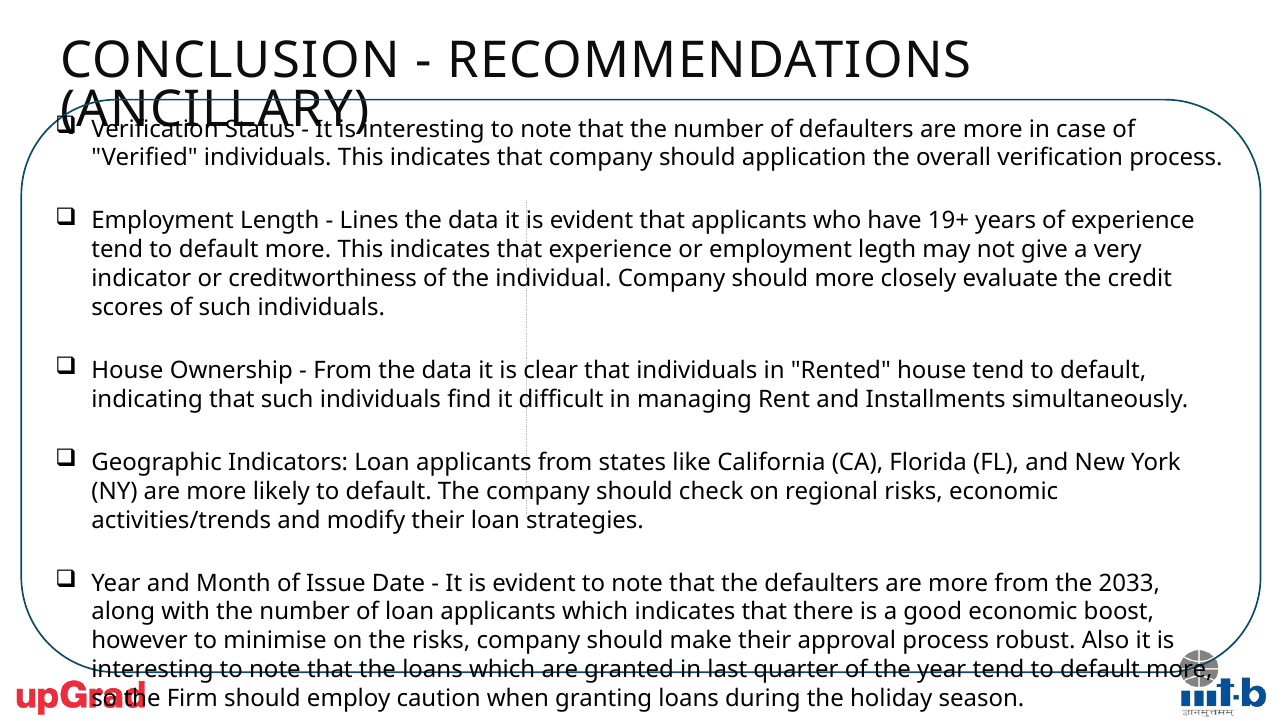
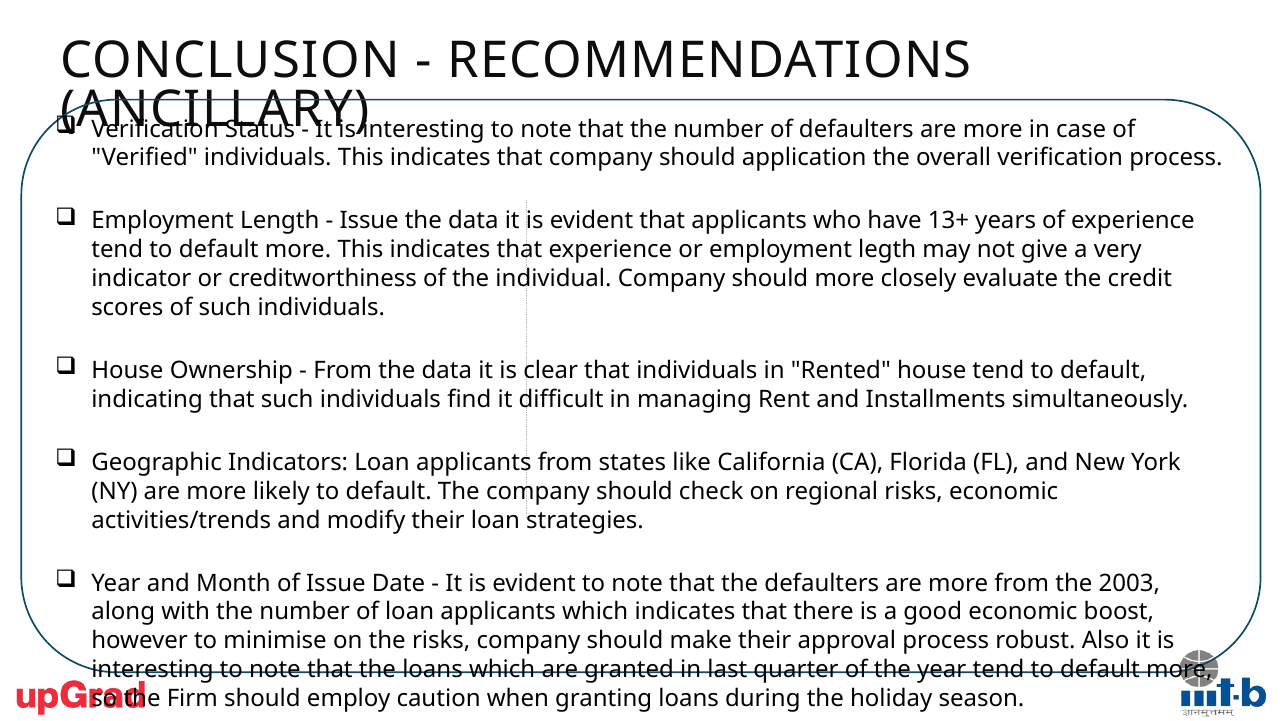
Lines: Lines -> Issue (369, 221)
19+: 19+ -> 13+ (948, 221)
2033: 2033 -> 2003 (1129, 583)
